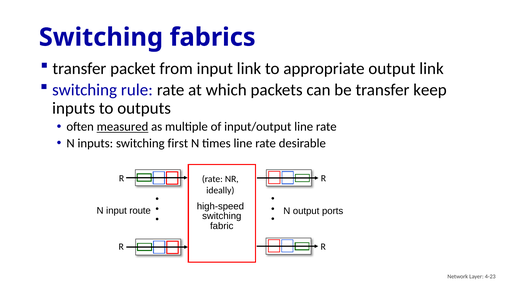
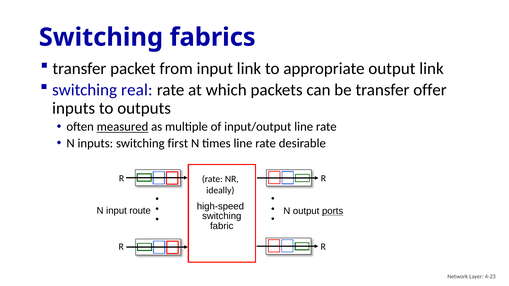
rule: rule -> real (137, 90)
keep: keep -> offer (430, 90)
ports underline: none -> present (333, 211)
